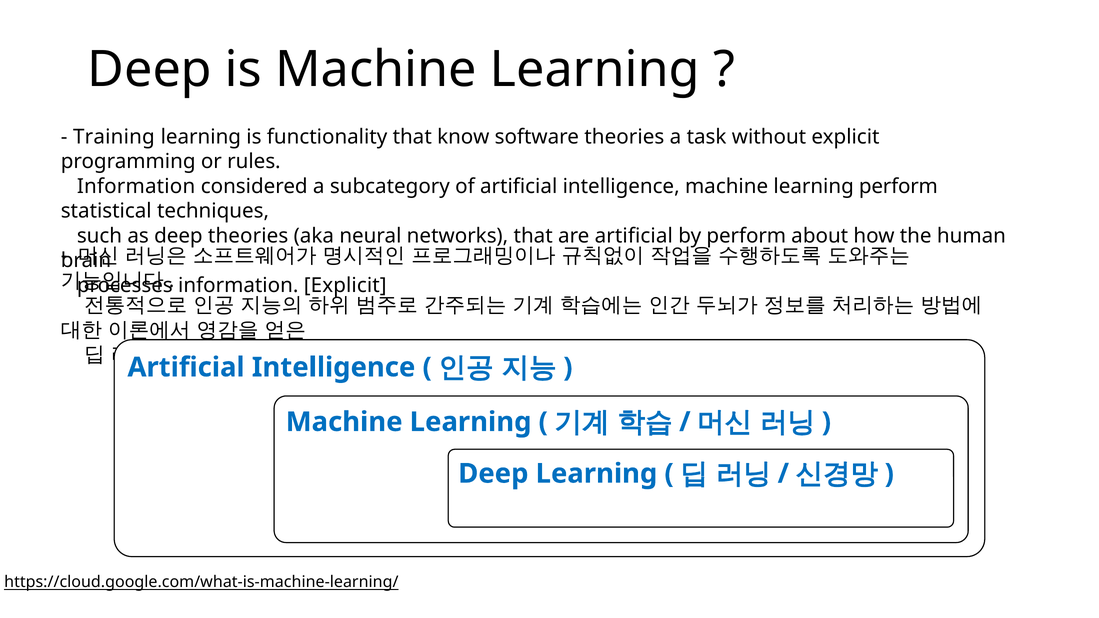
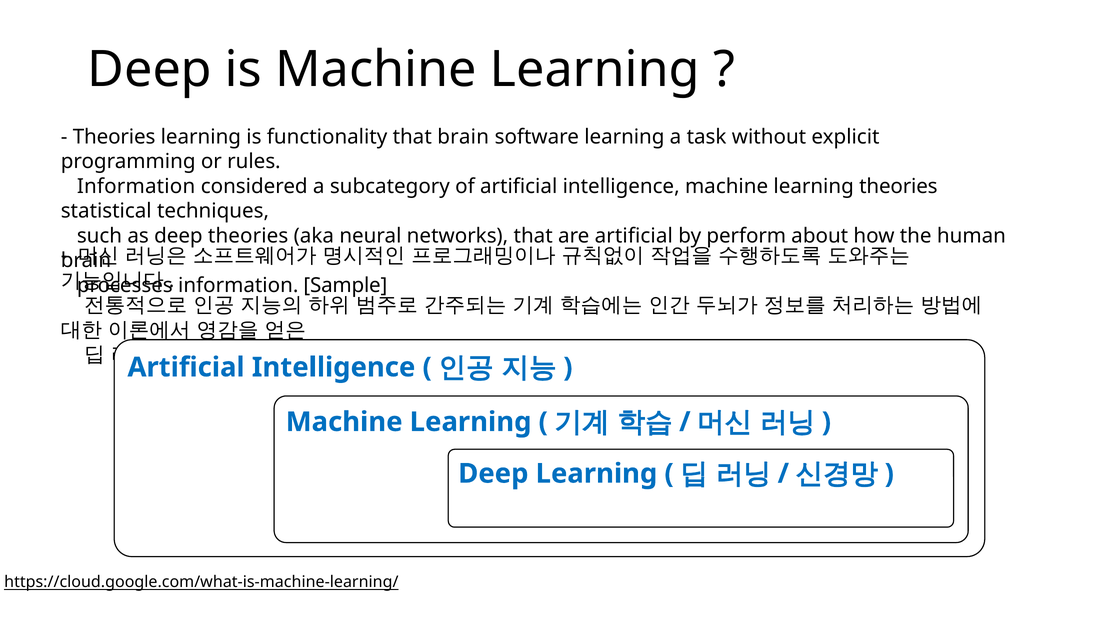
Training: Training -> Theories (114, 137)
that know: know -> brain (463, 137)
software theories: theories -> learning (624, 137)
learning perform: perform -> theories (898, 186)
information Explicit: Explicit -> Sample (345, 285)
